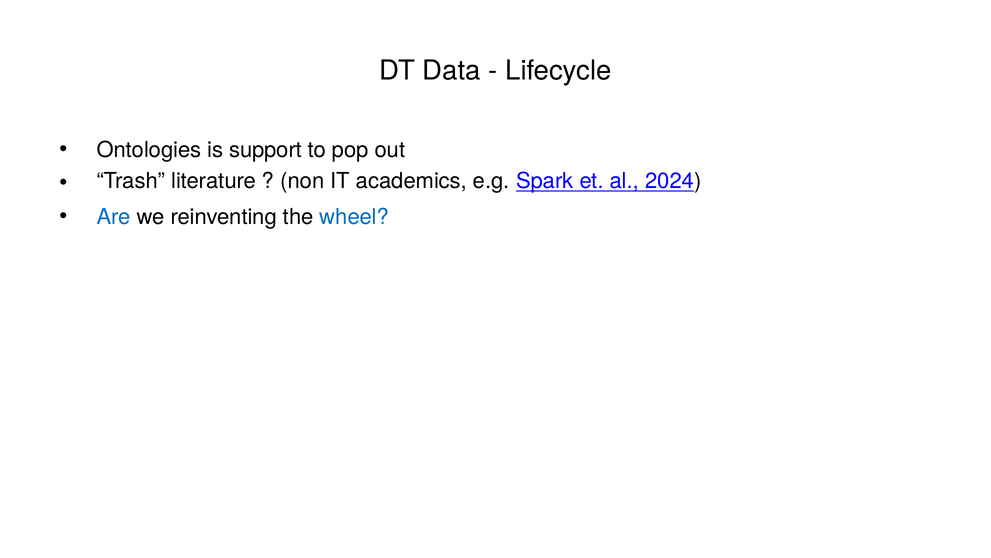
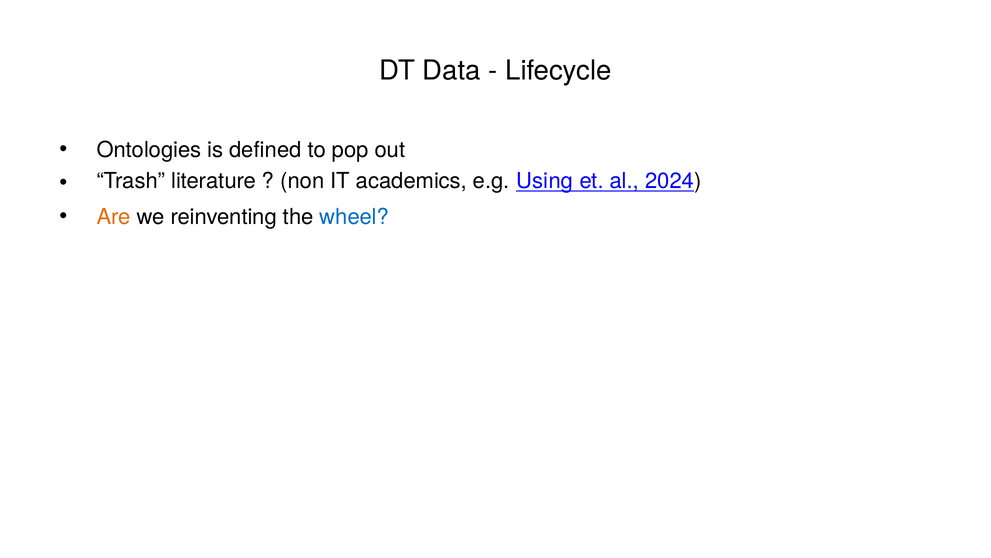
support: support -> defined (265, 150)
Spark: Spark -> Using (545, 181)
Are colour: blue -> orange (114, 217)
